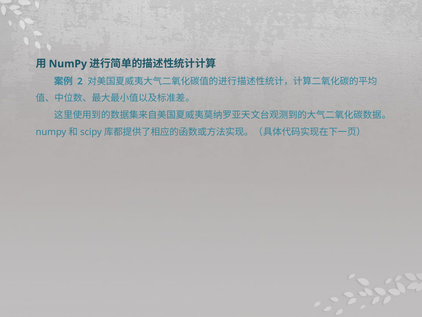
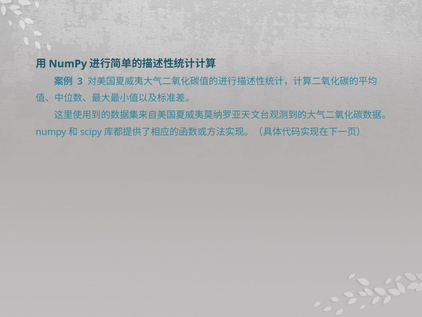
2: 2 -> 3 (80, 81)
